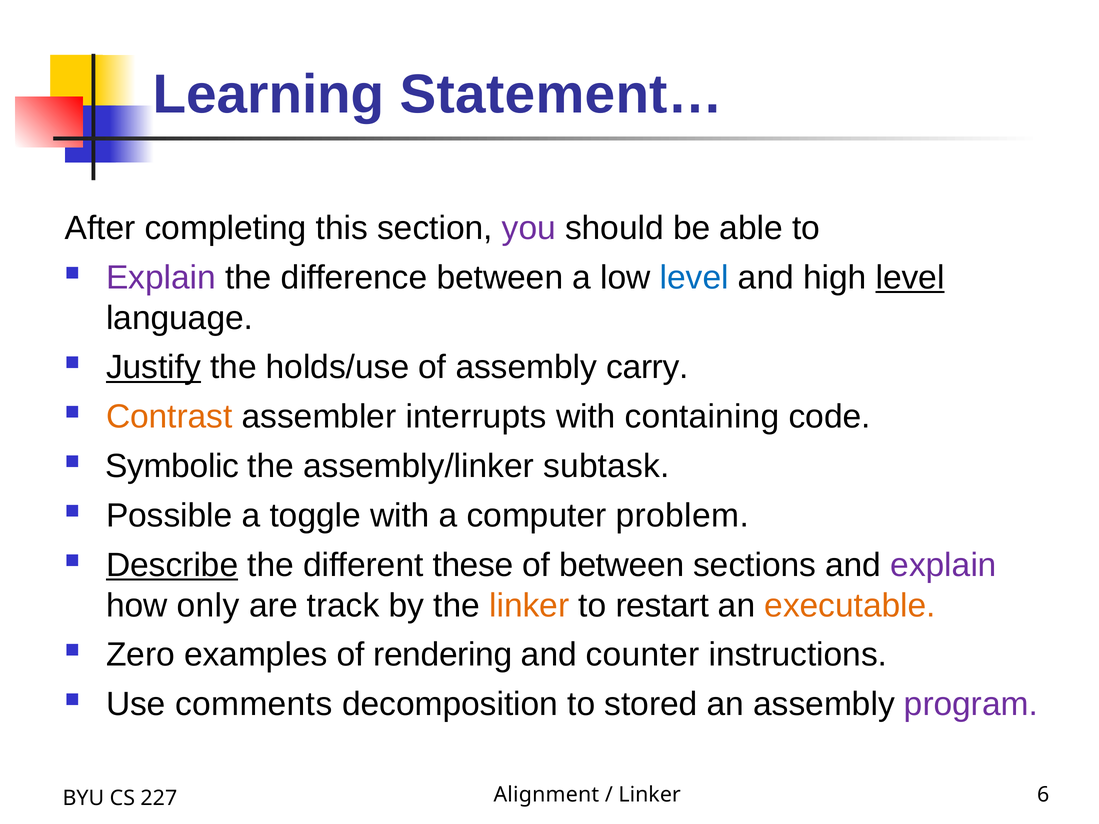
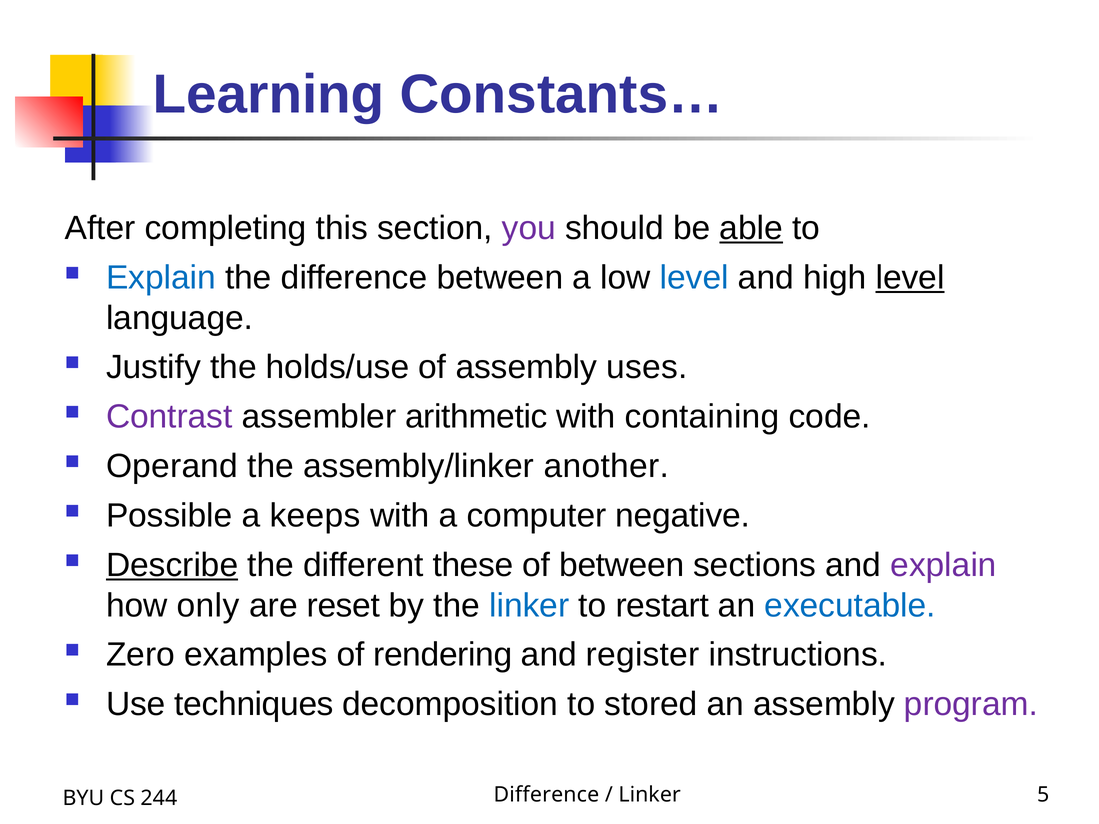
Statement…: Statement… -> Constants… (561, 95)
able underline: none -> present (751, 228)
Explain colour: purple -> blue (161, 278)
Justify underline: present -> none (153, 368)
carry: carry -> uses (647, 368)
Contrast colour: orange -> purple (169, 417)
interrupts: interrupts -> arithmetic (476, 417)
Symbolic: Symbolic -> Operand (172, 466)
subtask: subtask -> another (606, 466)
toggle: toggle -> keeps (315, 516)
problem: problem -> negative (683, 516)
track: track -> reset (343, 606)
linker colour: orange -> blue (529, 606)
executable colour: orange -> blue (850, 606)
counter: counter -> register (643, 655)
comments: comments -> techniques (254, 705)
Alignment: Alignment -> Difference (546, 795)
6: 6 -> 5 (1043, 795)
227: 227 -> 244 (159, 798)
